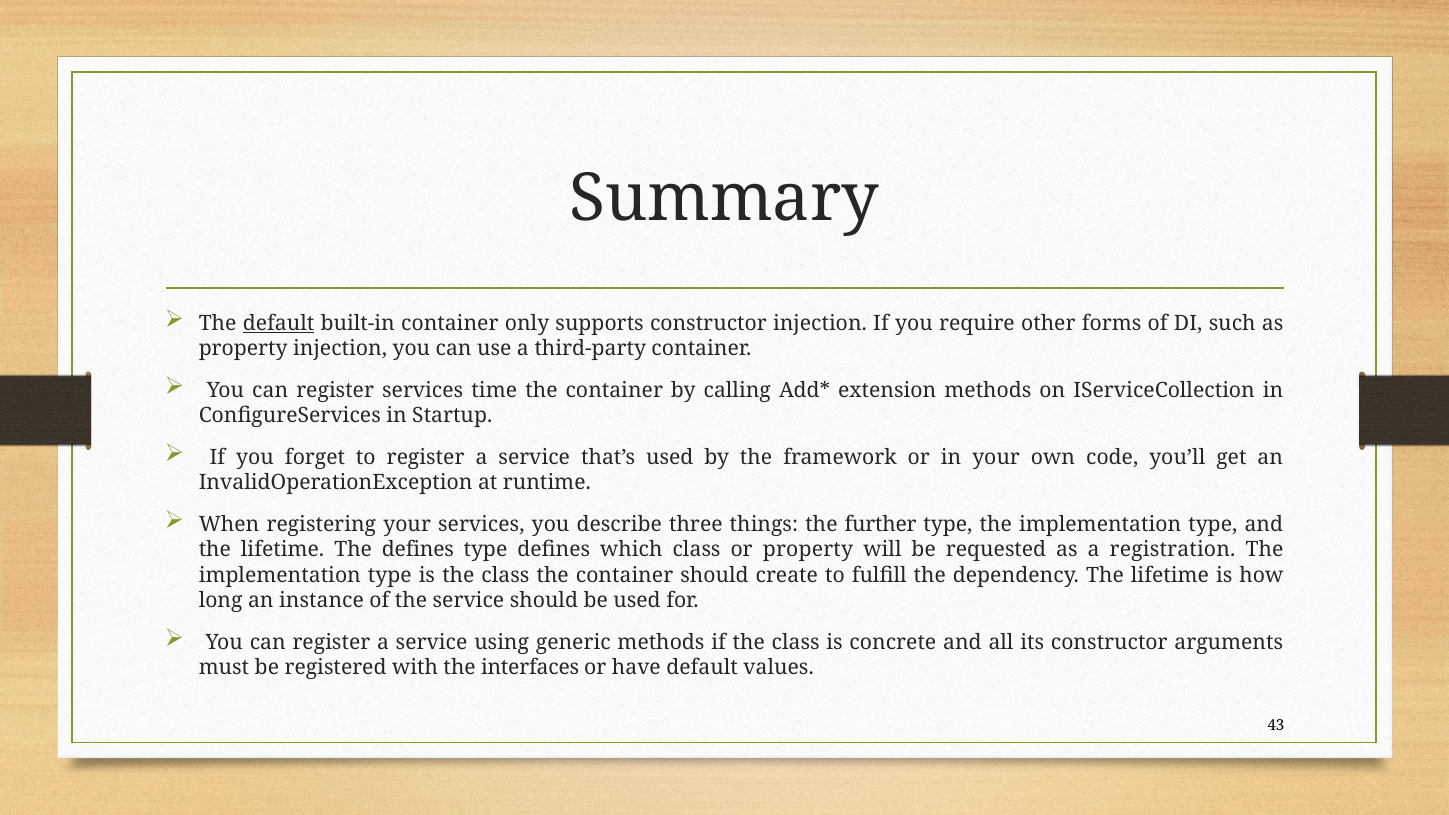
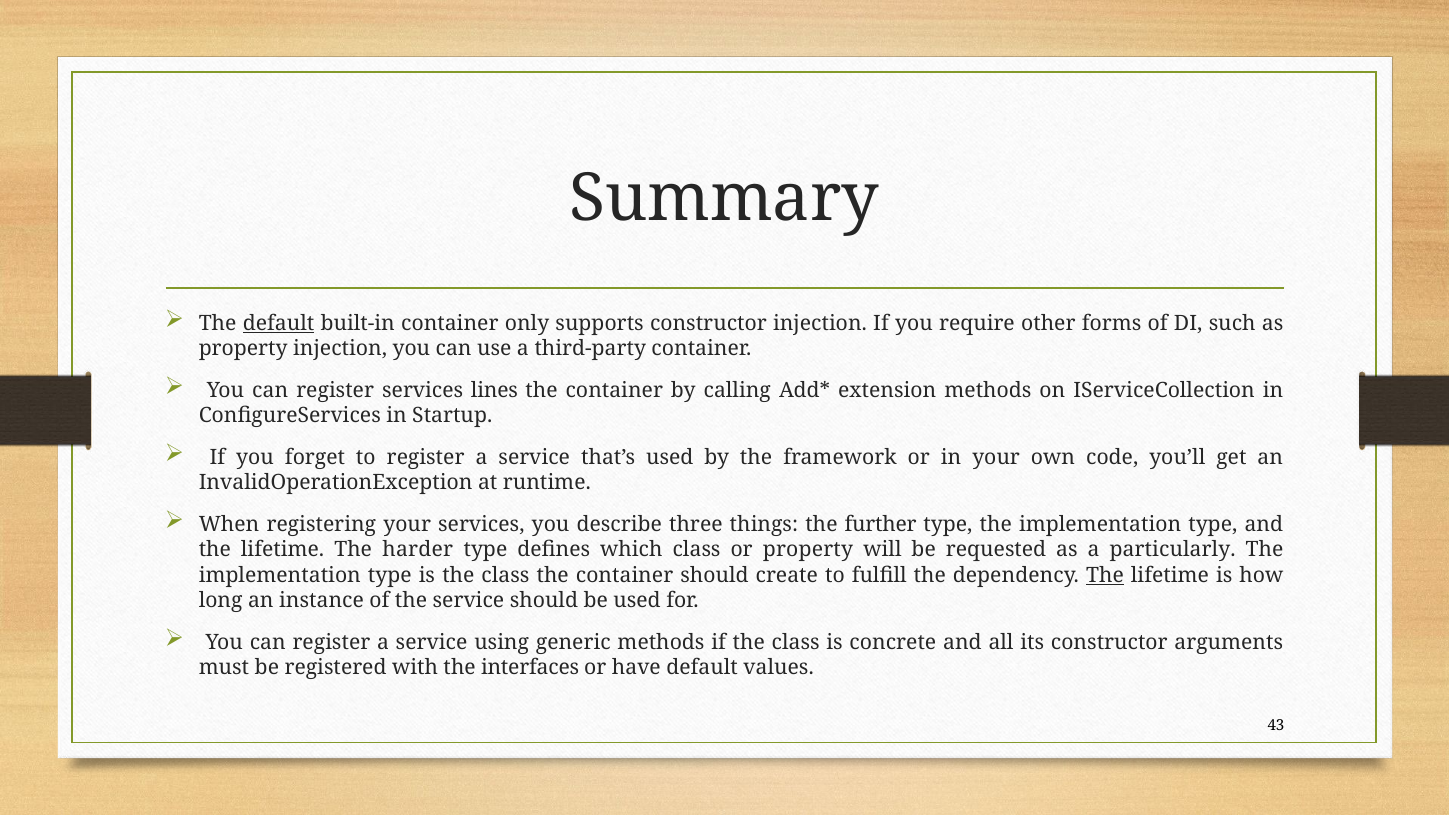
time: time -> lines (494, 391)
The defines: defines -> harder (418, 550)
registration: registration -> particularly (1173, 550)
The underline: none -> present (1105, 575)
